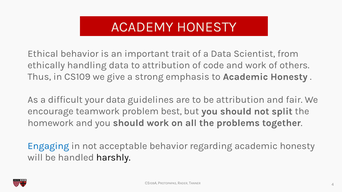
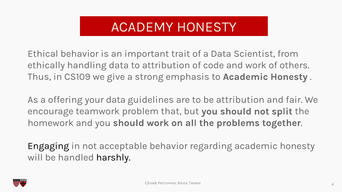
difficult: difficult -> offering (65, 100)
best: best -> that (171, 112)
Engaging colour: blue -> black (48, 146)
